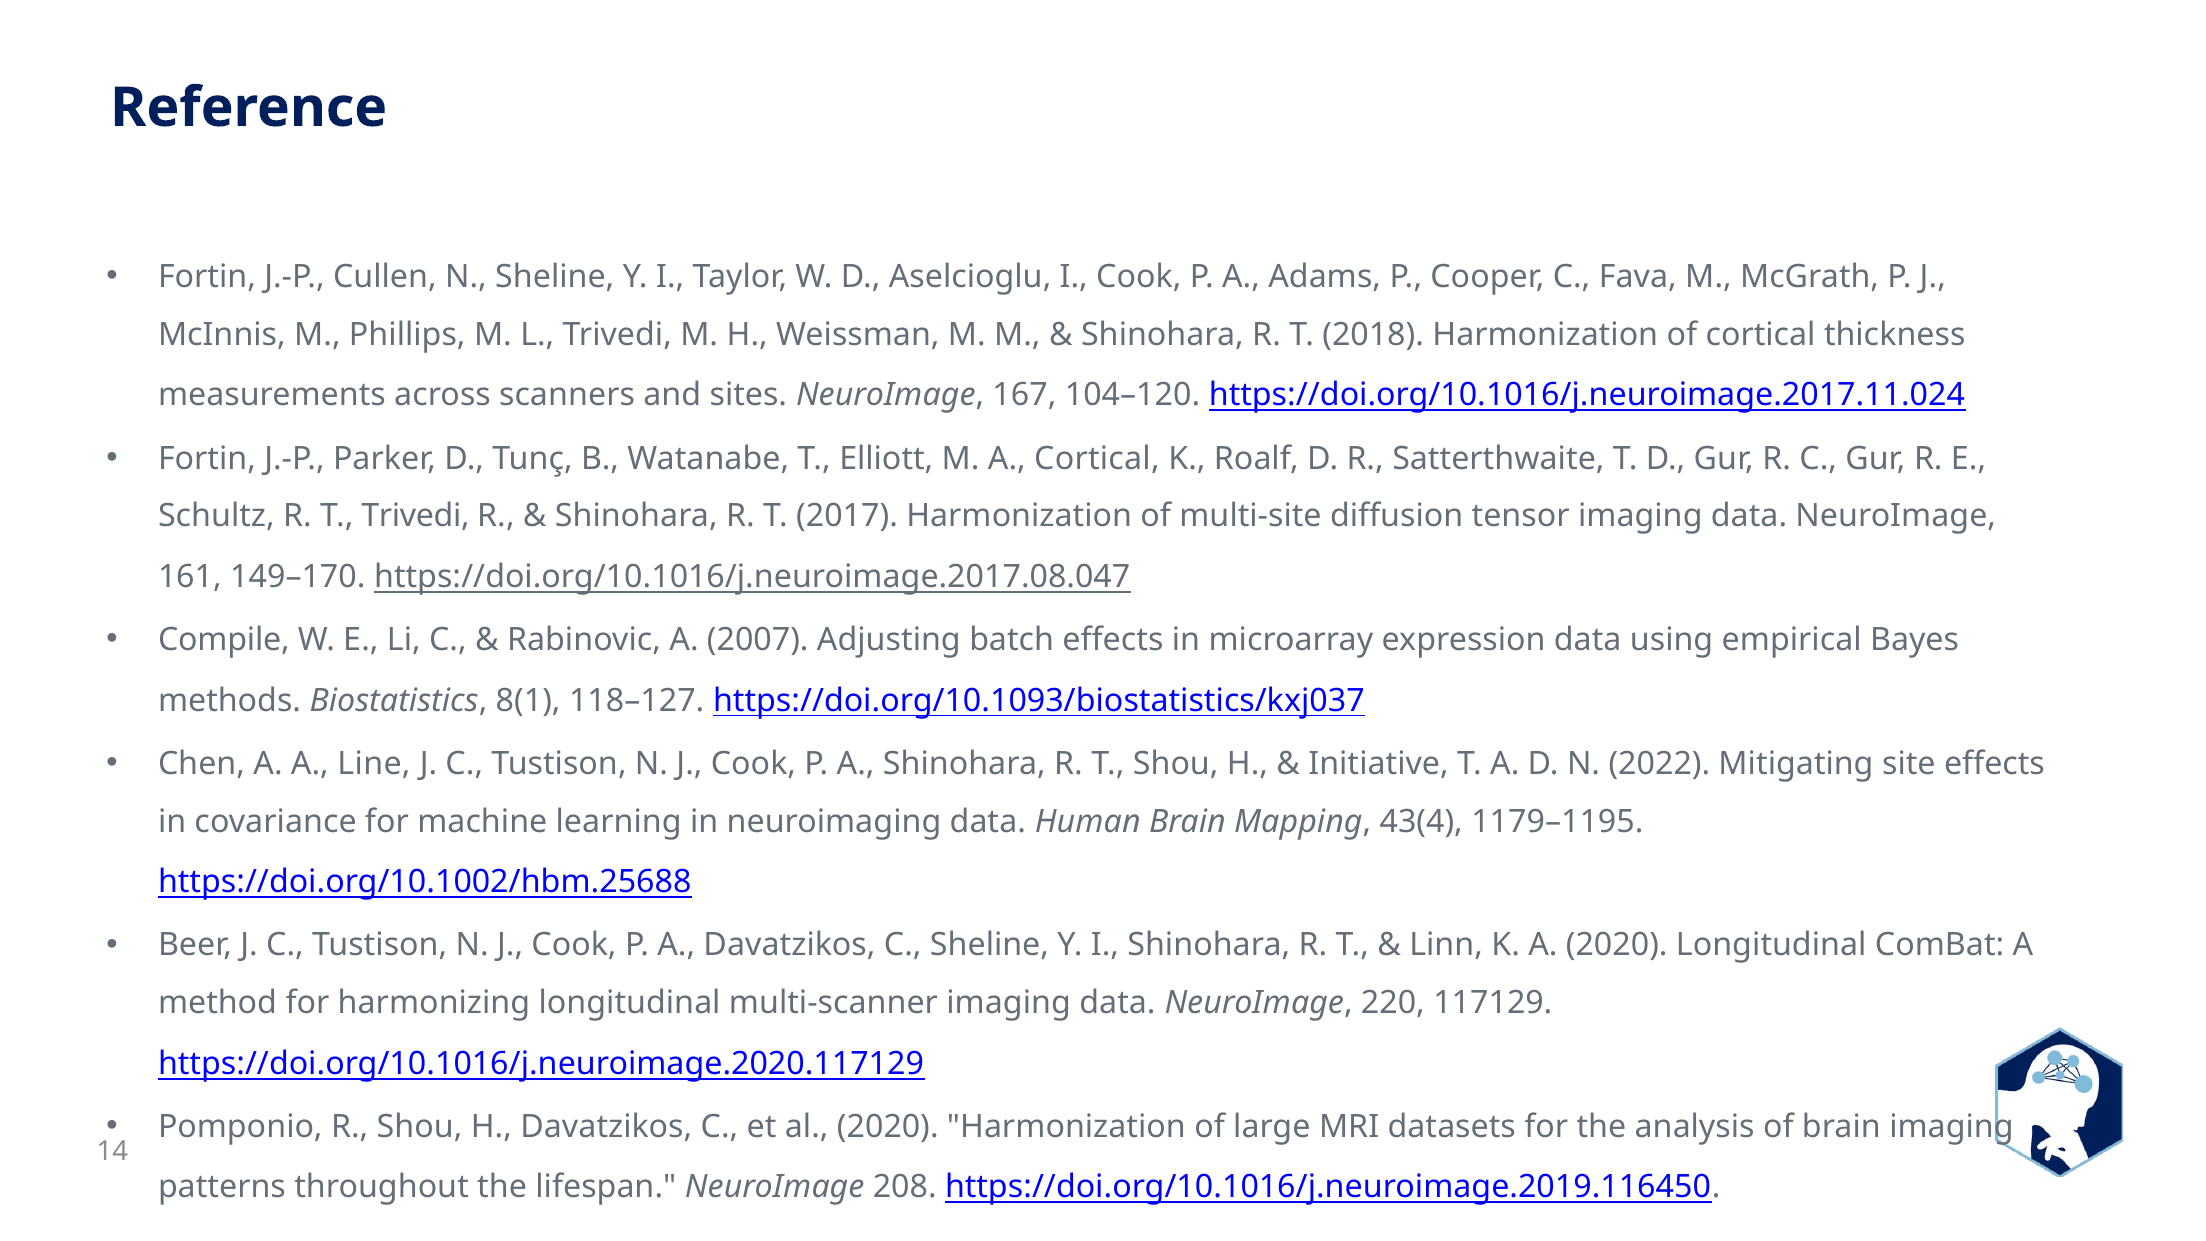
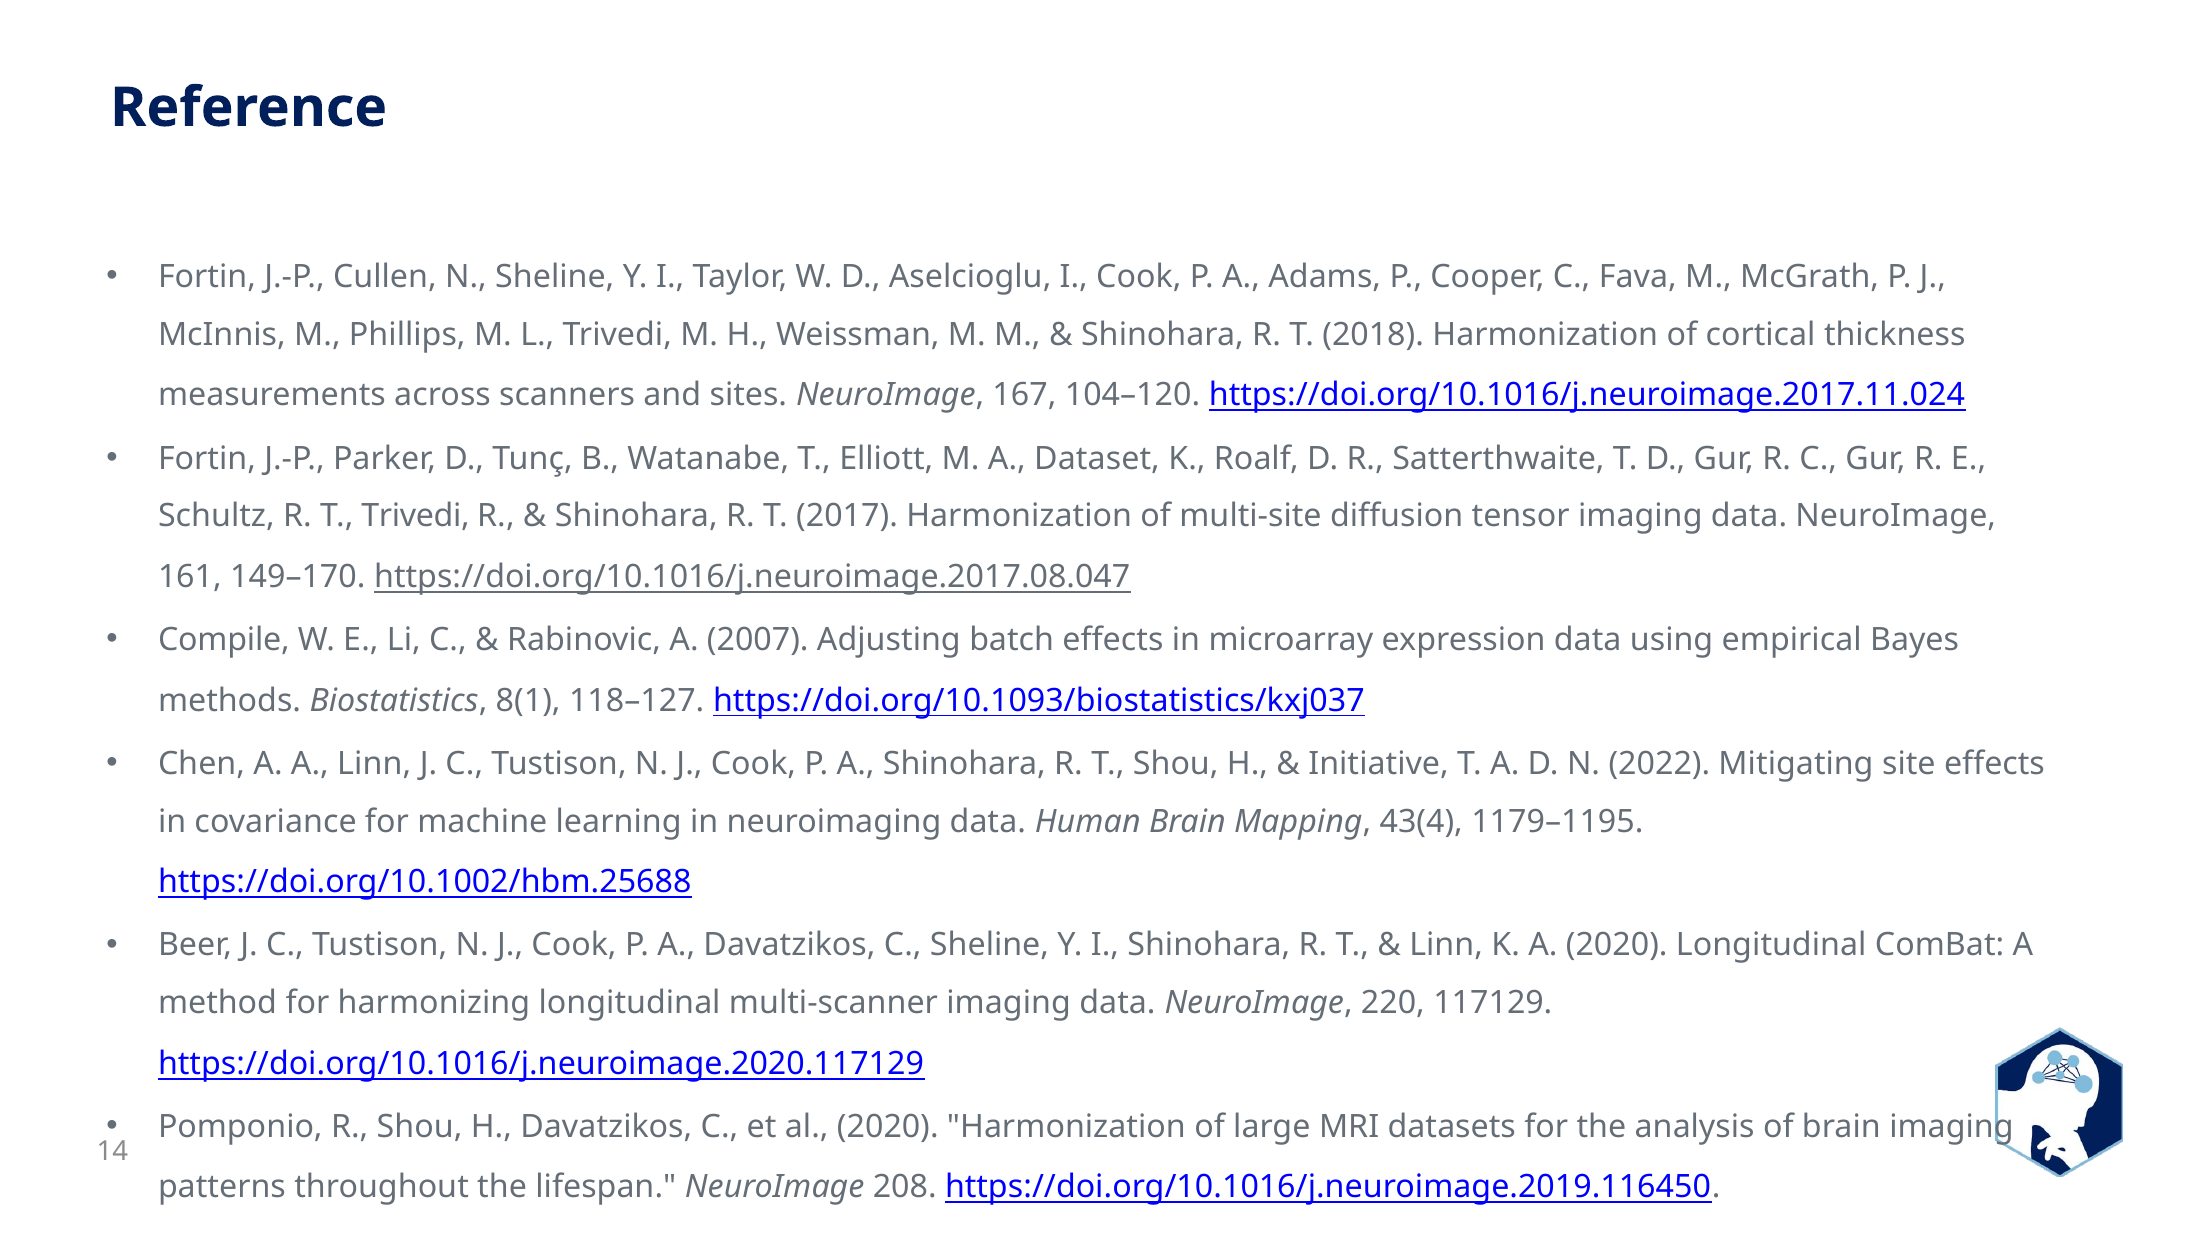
A Cortical: Cortical -> Dataset (1097, 458)
A Line: Line -> Linn (374, 764)
